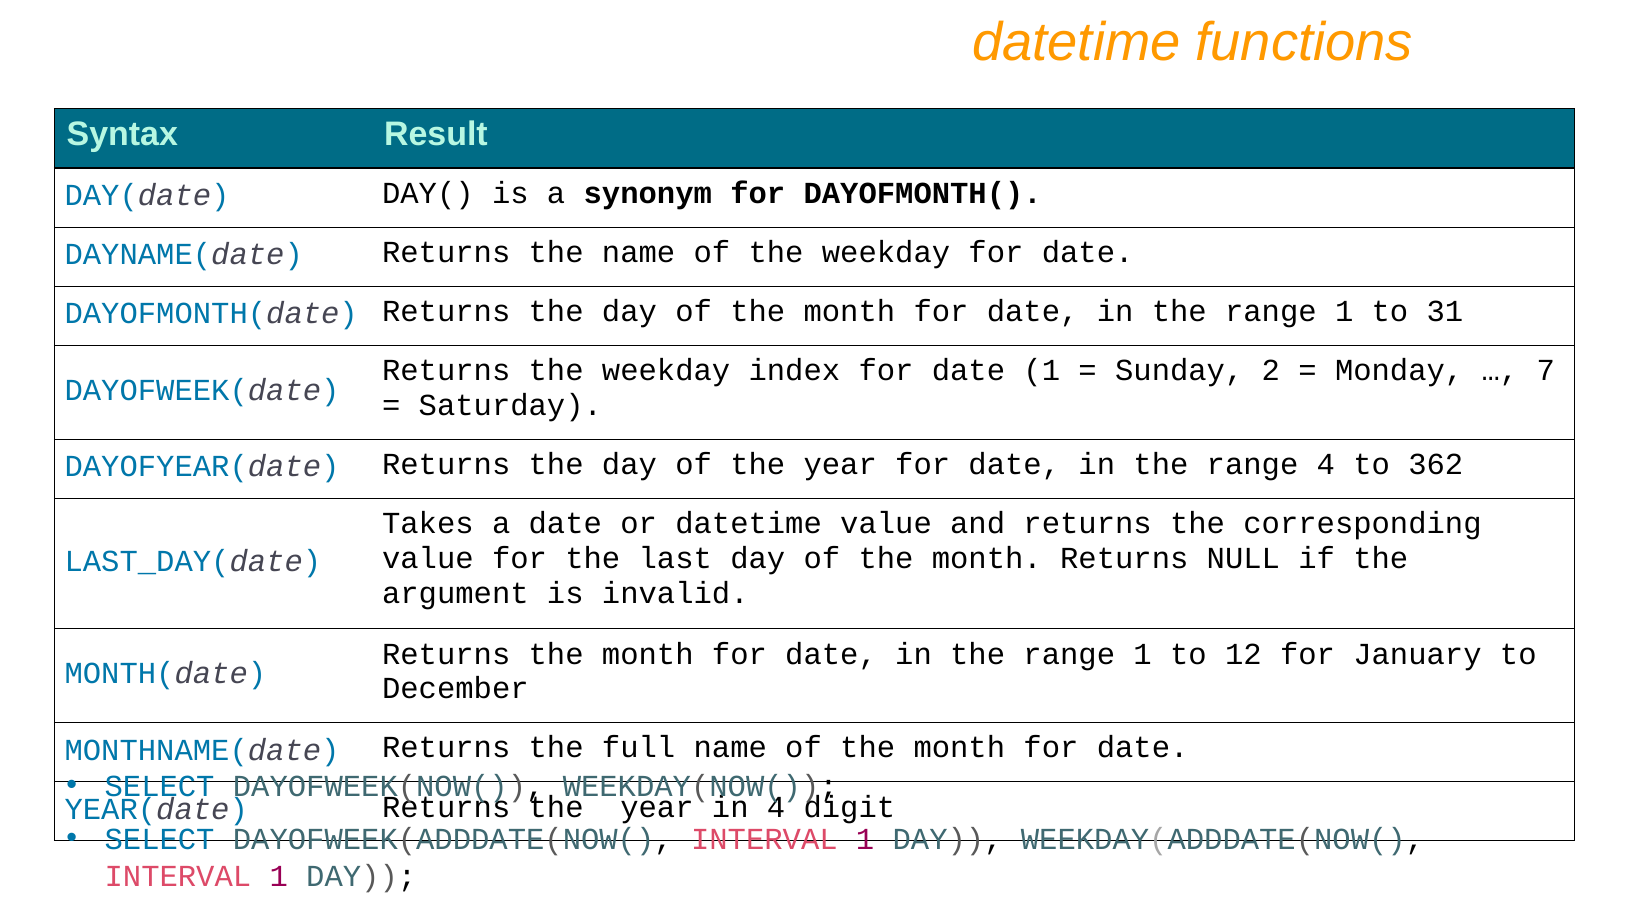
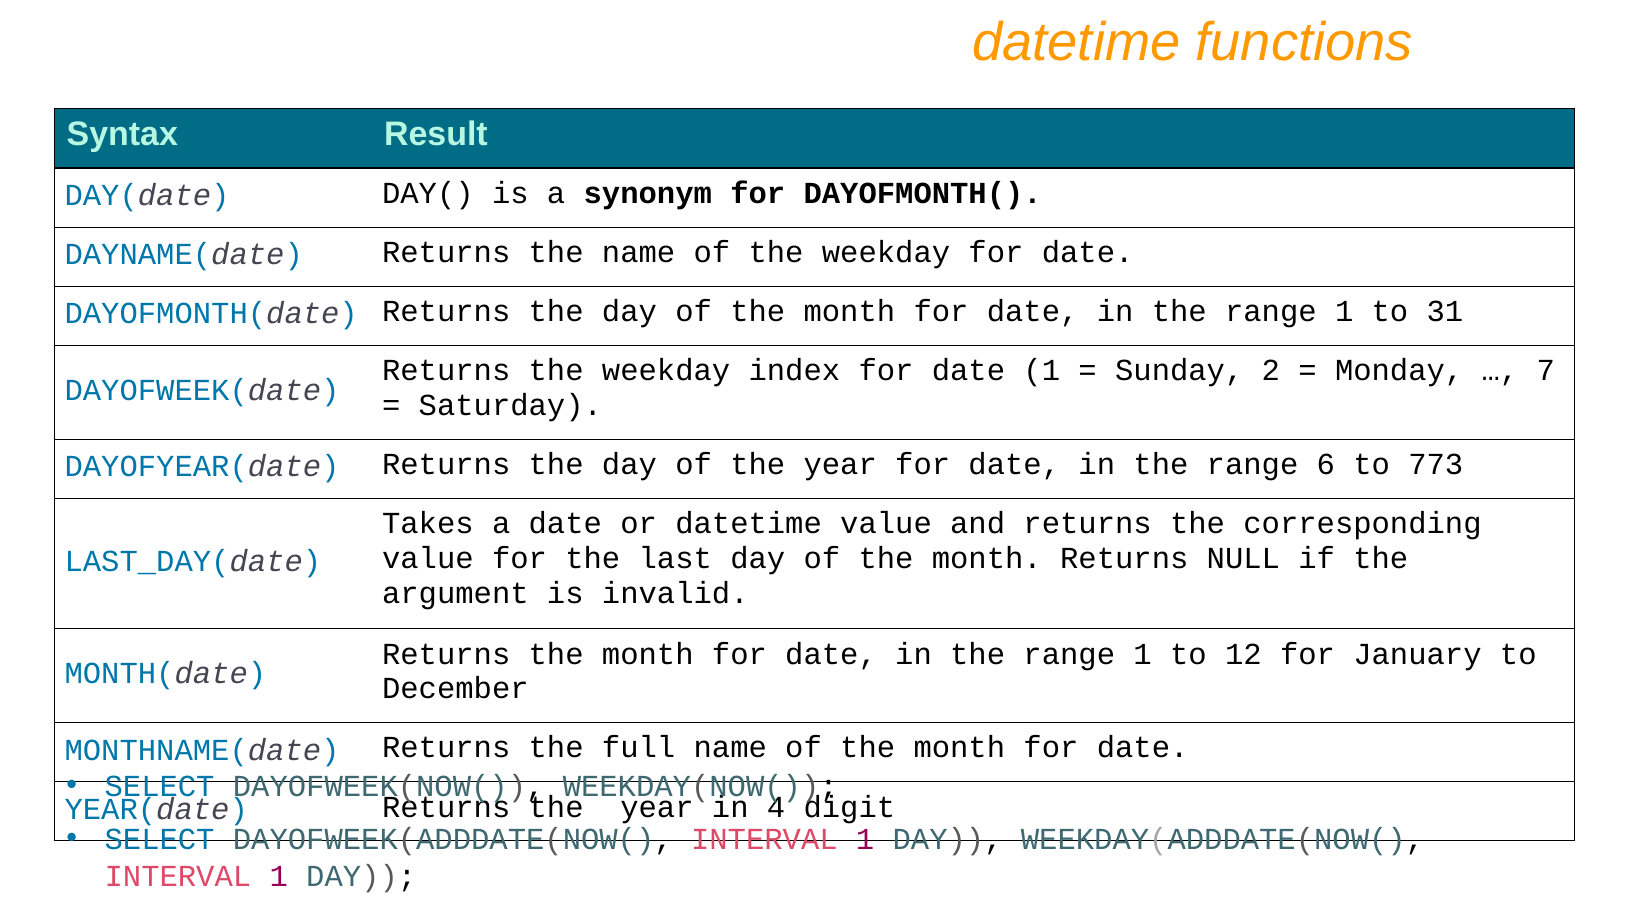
range 4: 4 -> 6 (1326, 464)
362: 362 -> 773 (1436, 464)
